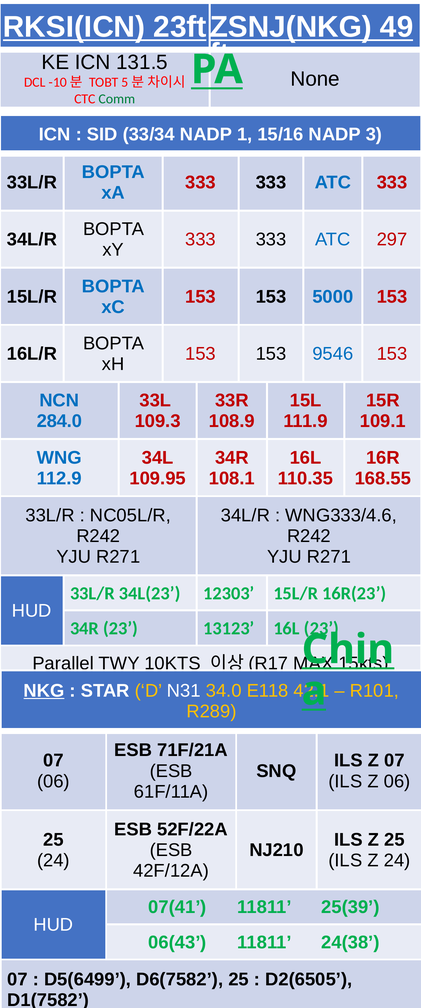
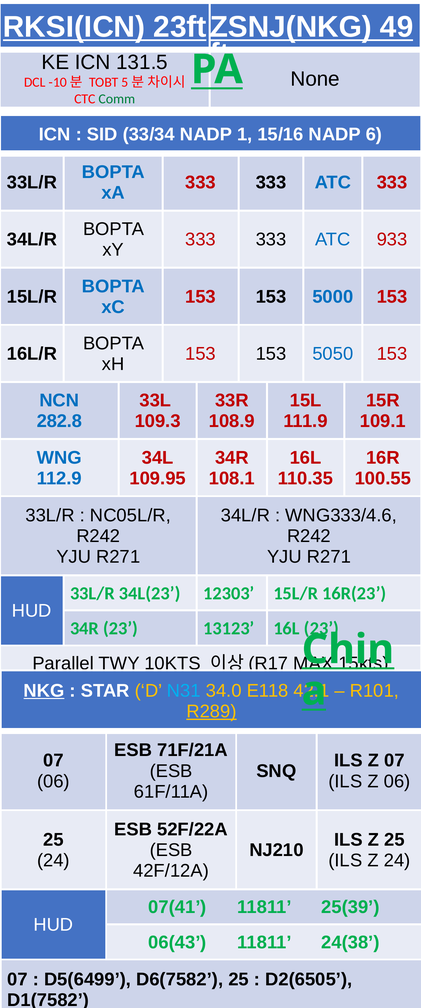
3: 3 -> 6 (374, 134)
297: 297 -> 933 (392, 239)
9546: 9546 -> 5050 (333, 354)
284.0: 284.0 -> 282.8 (59, 421)
168.55: 168.55 -> 100.55 (383, 478)
N31 colour: white -> light blue (184, 690)
R289 underline: none -> present (211, 711)
